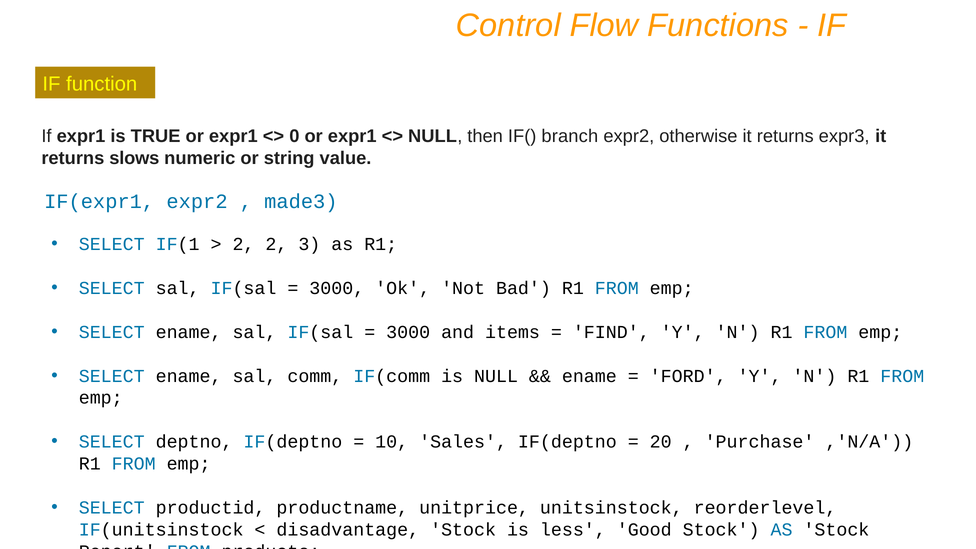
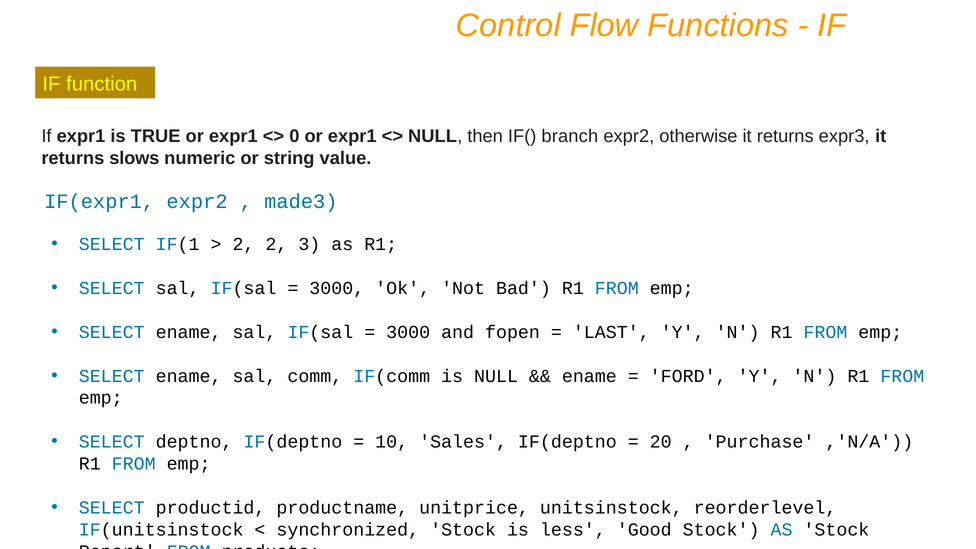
items: items -> fopen (512, 332)
FIND: FIND -> LAST (611, 332)
disadvantage: disadvantage -> synchronized (348, 530)
